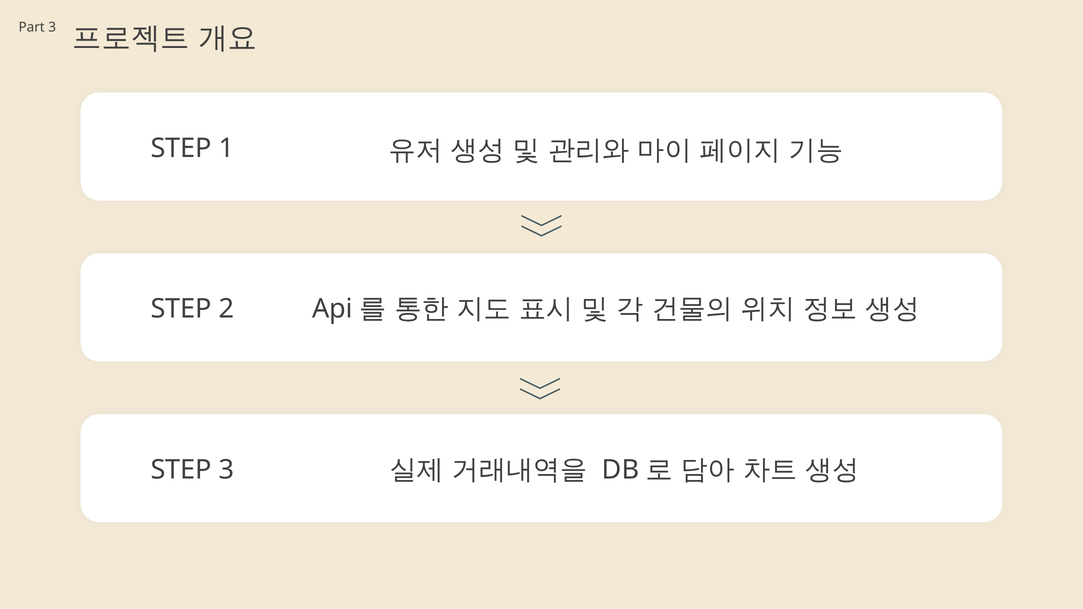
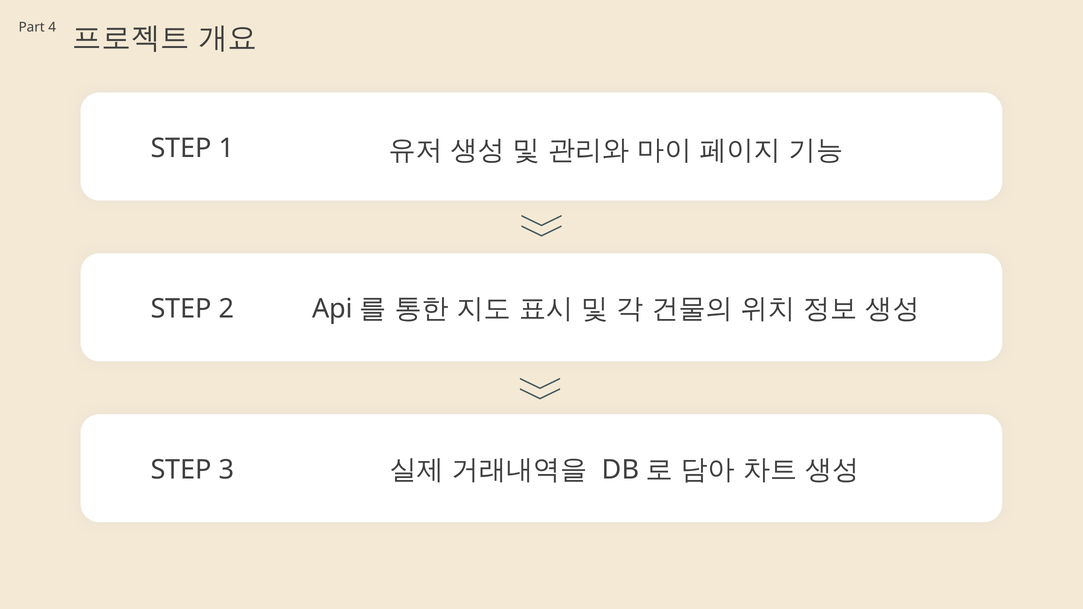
Part 3: 3 -> 4 (52, 27)
